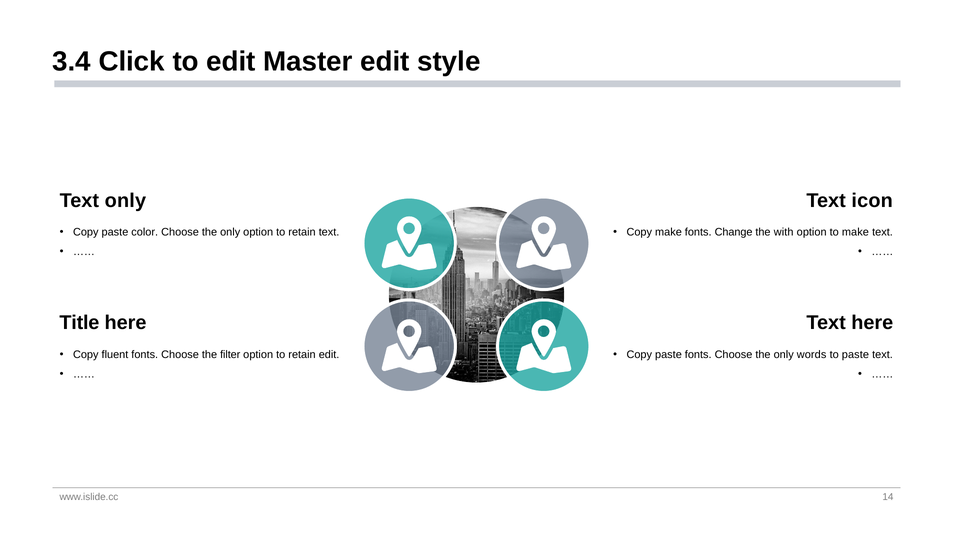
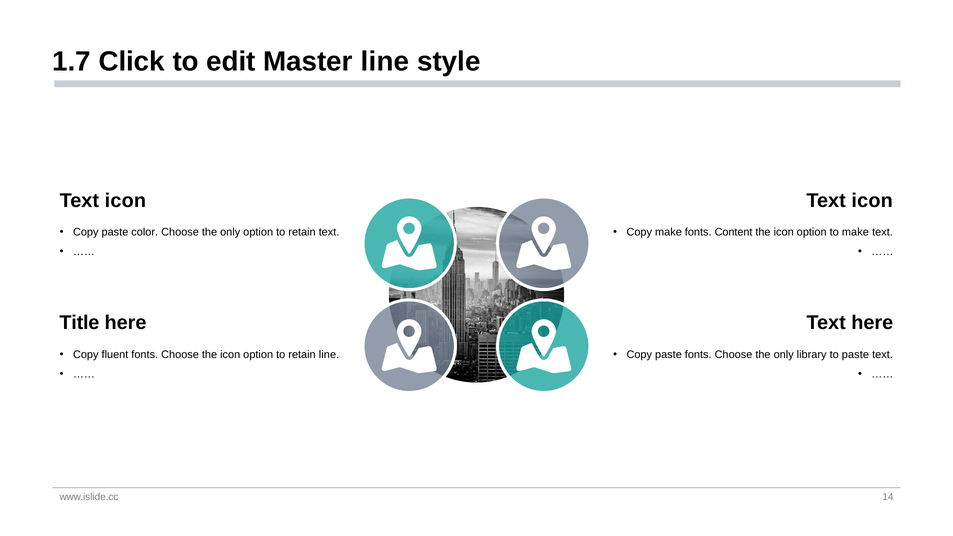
3.4: 3.4 -> 1.7 (72, 62)
Master edit: edit -> line (385, 62)
only: only -> icon (125, 200)
Change: Change -> Content (734, 232)
with: with -> icon (784, 232)
Choose the filter: filter -> icon (230, 355)
retain edit: edit -> line (329, 355)
words: words -> library (812, 355)
